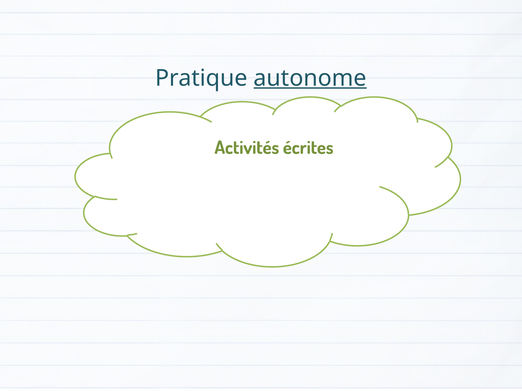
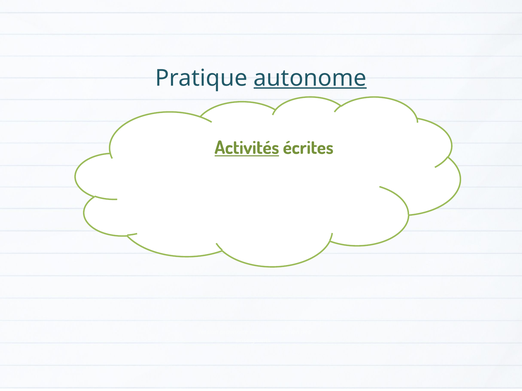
Activités underline: none -> present (247, 148)
